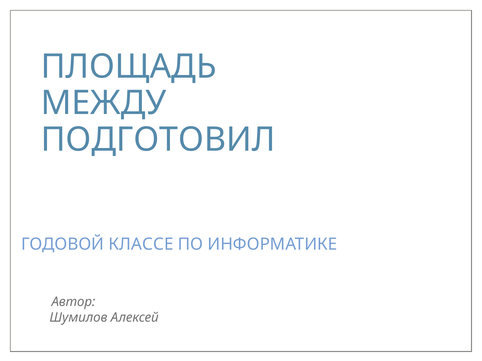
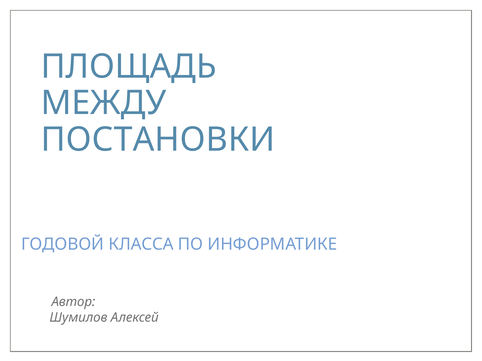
ПОДГОТОВИЛ: ПОДГОТОВИЛ -> ПОСТАНОВКИ (158, 140)
КЛАССЕ: КЛАССЕ -> КЛАССА (141, 245)
